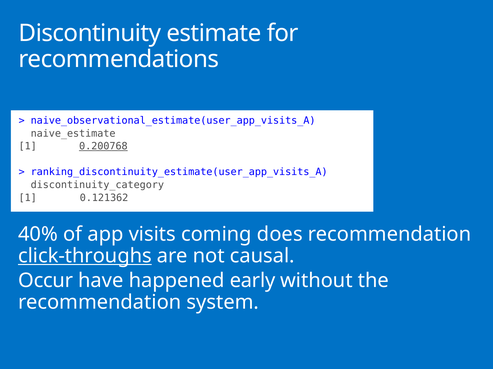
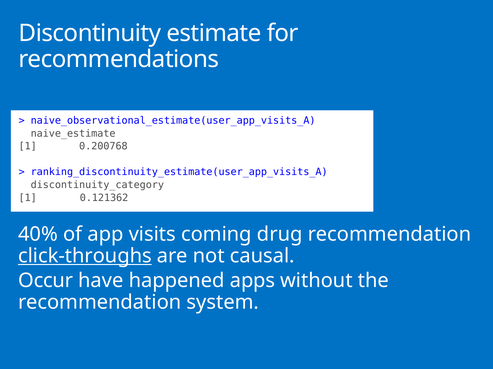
0.200768 underline: present -> none (103, 147)
does: does -> drug (280, 235)
early: early -> apps (253, 281)
